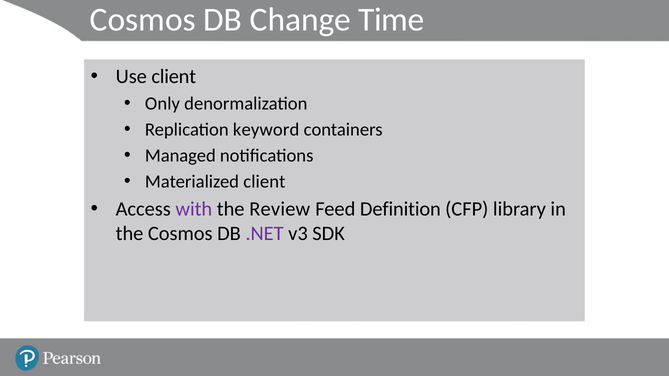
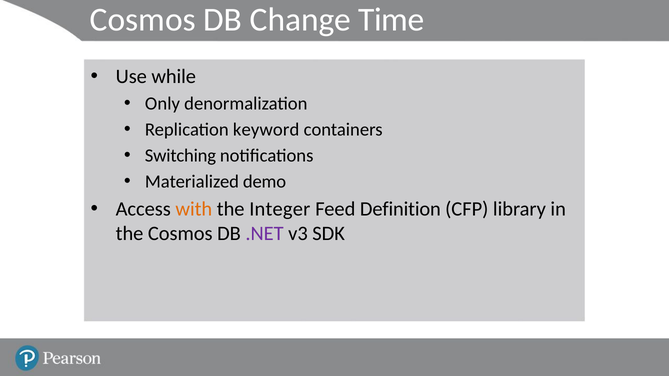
Use client: client -> while (174, 77)
Managed: Managed -> Switching (180, 156)
Materialized client: client -> demo (265, 182)
with colour: purple -> orange (194, 209)
Review: Review -> Integer (280, 209)
